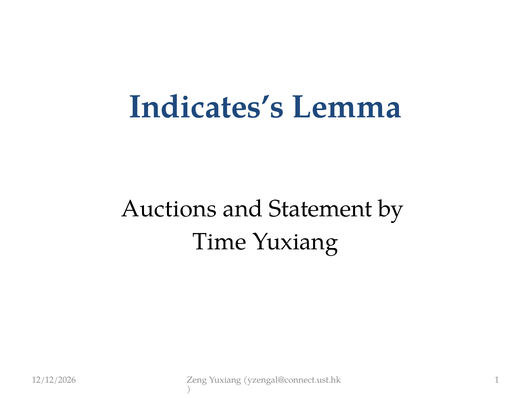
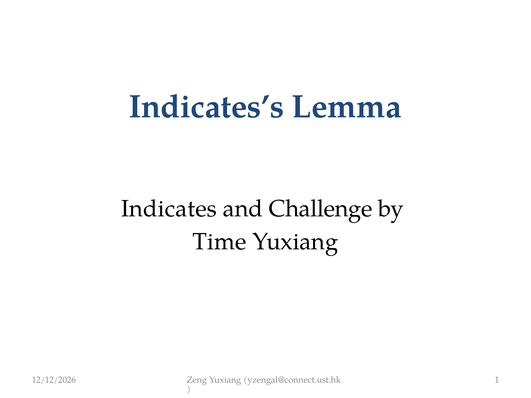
Auctions: Auctions -> Indicates (169, 209)
Statement: Statement -> Challenge (321, 209)
